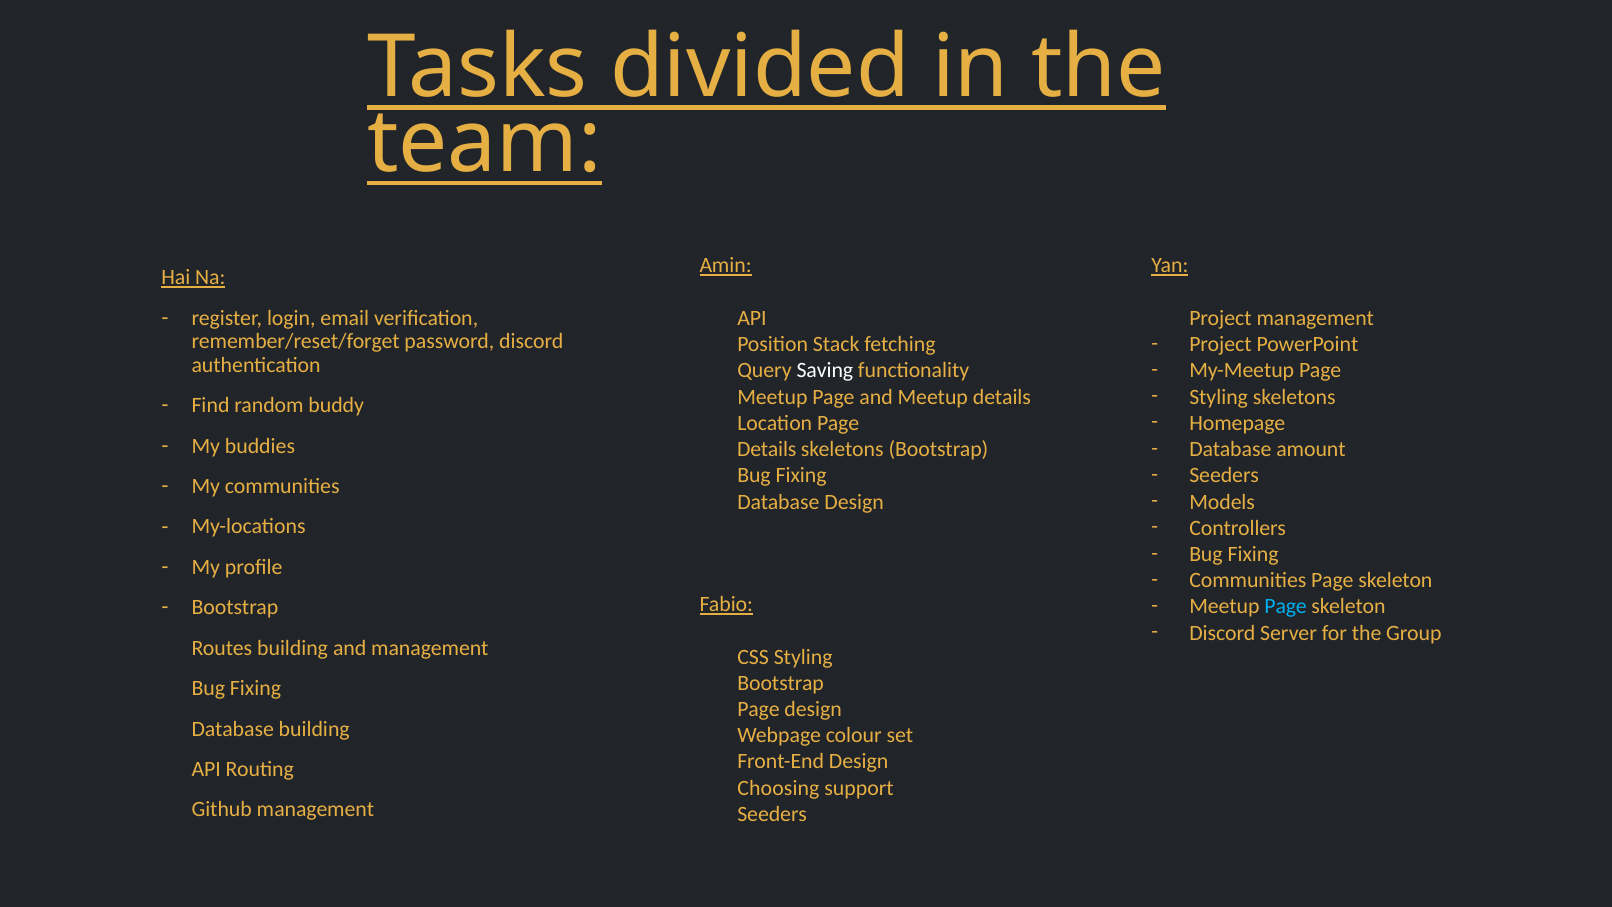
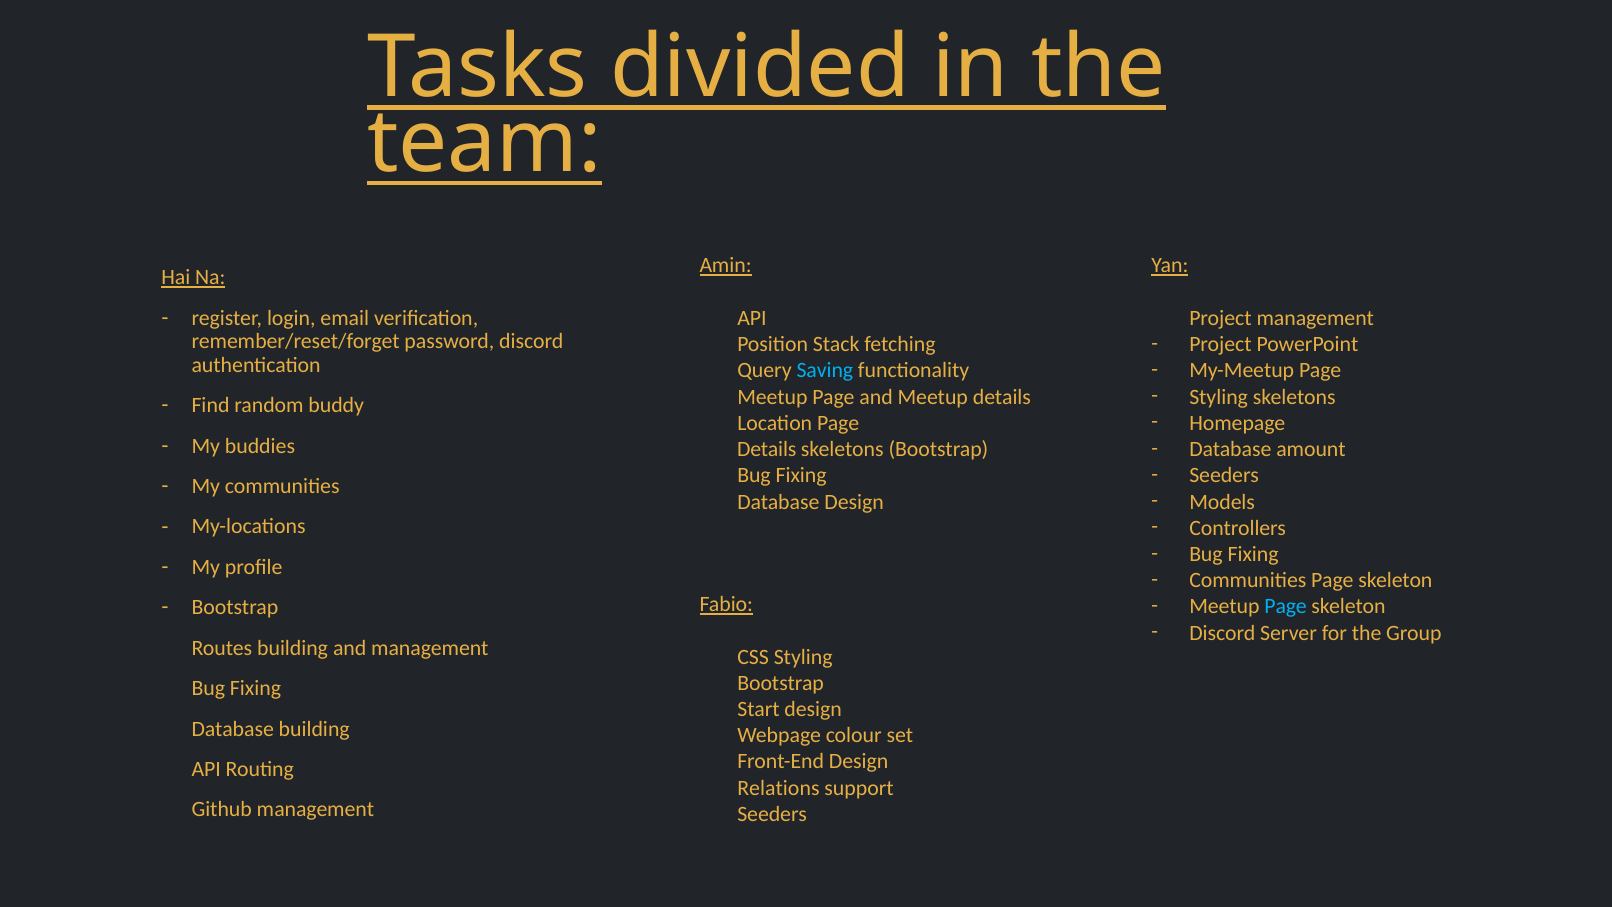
Saving colour: white -> light blue (825, 371)
Page: Page -> Start (758, 709)
Choosing: Choosing -> Relations (778, 788)
